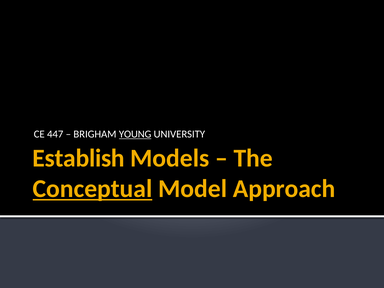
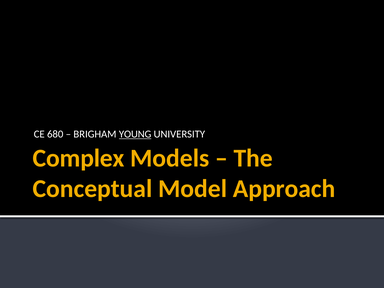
447: 447 -> 680 (55, 134)
Establish: Establish -> Complex (79, 158)
Conceptual underline: present -> none (92, 189)
